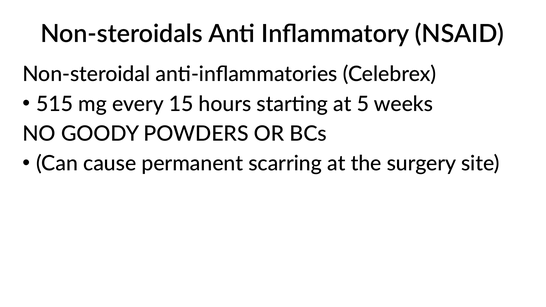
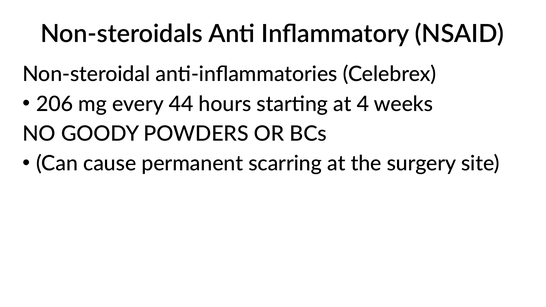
515: 515 -> 206 (55, 104)
15: 15 -> 44 (181, 104)
5: 5 -> 4 (363, 104)
